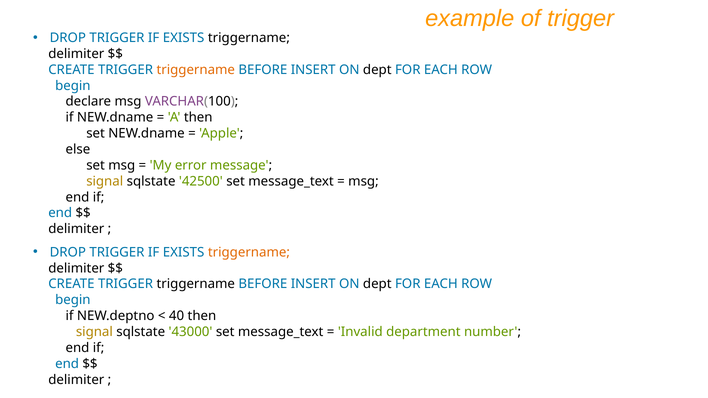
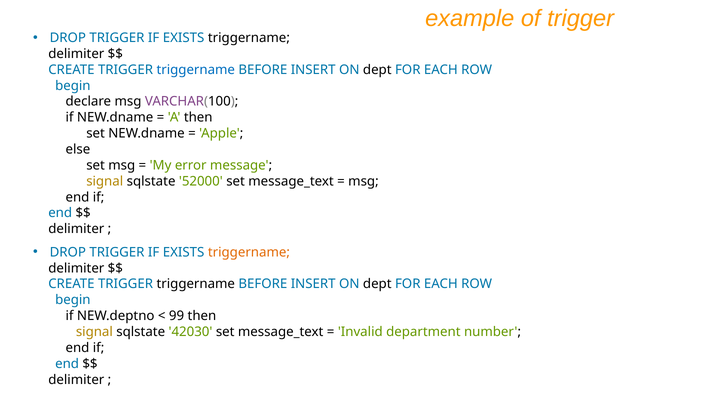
triggername colour: orange -> blue (196, 70)
42500: 42500 -> 52000 (201, 181)
40: 40 -> 99 (177, 316)
43000: 43000 -> 42030 (190, 332)
